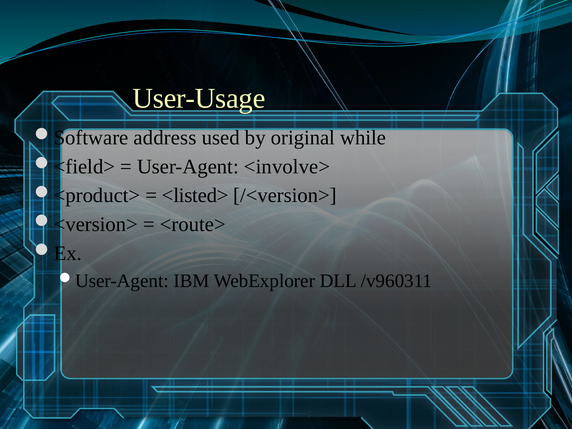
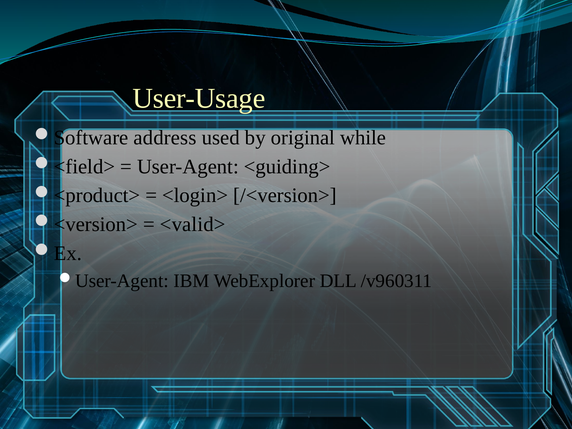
<involve>: <involve> -> <guiding> (287, 167)
<listed>: <listed> -> <login> (195, 196)
<route>: <route> -> <valid> (193, 224)
